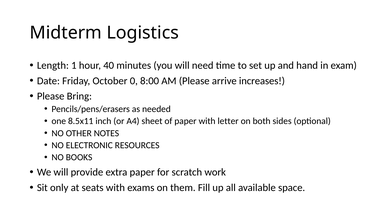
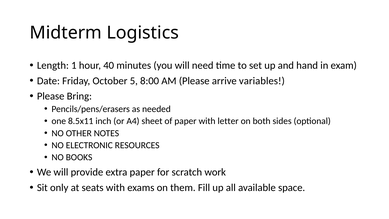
0: 0 -> 5 (134, 81)
increases: increases -> variables (262, 81)
